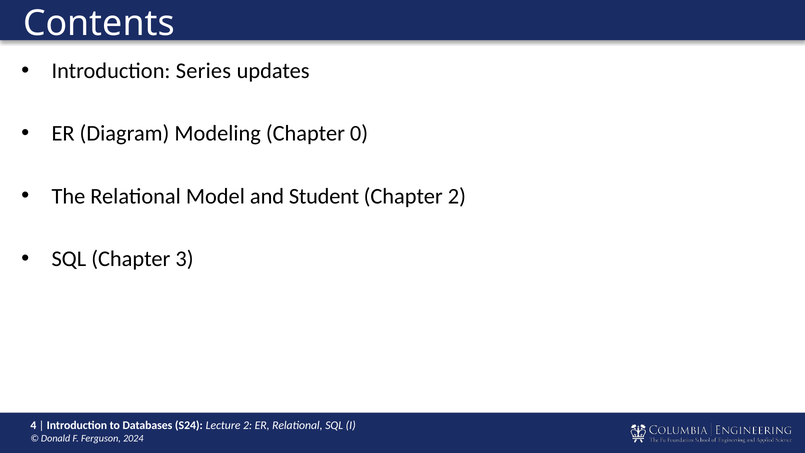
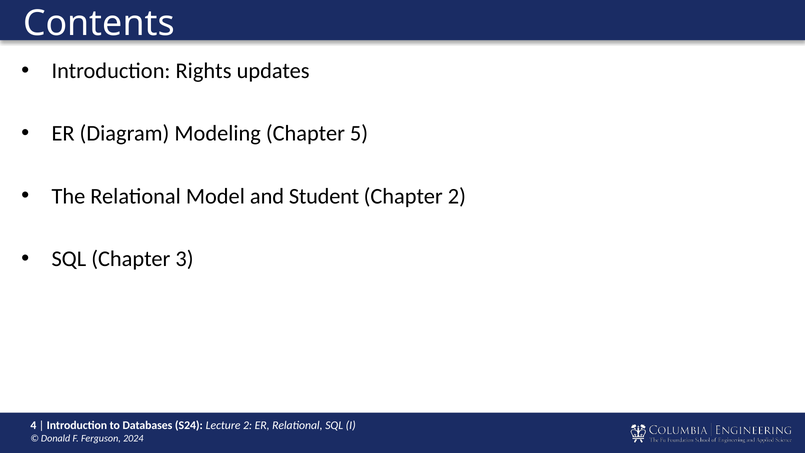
Series: Series -> Rights (204, 71)
0: 0 -> 5 (359, 134)
